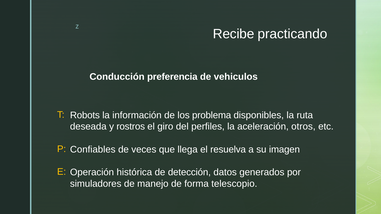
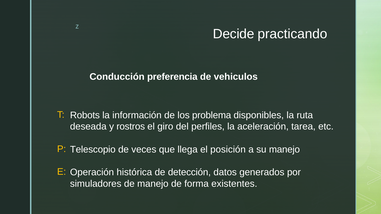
Recibe: Recibe -> Decide (234, 34)
otros: otros -> tarea (303, 127)
Confiables: Confiables -> Telescopio (93, 150)
resuelva: resuelva -> posición (228, 150)
su imagen: imagen -> manejo (284, 150)
telescopio: telescopio -> existentes (234, 184)
